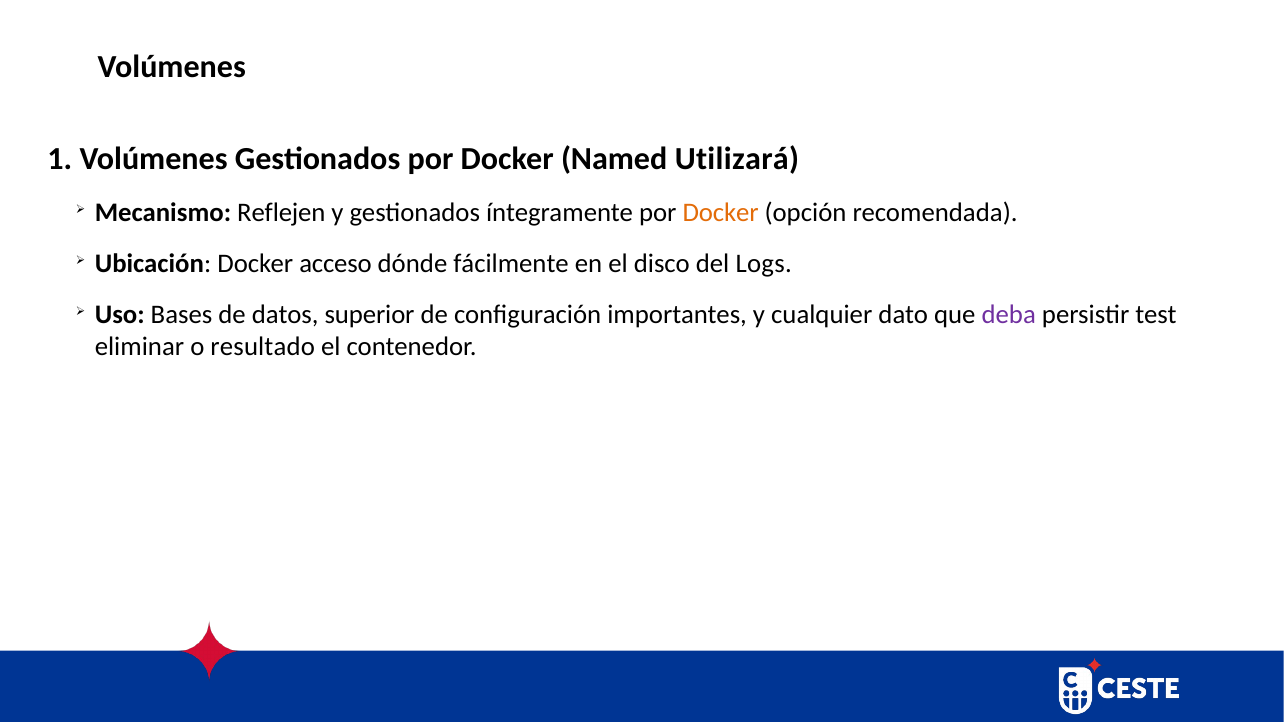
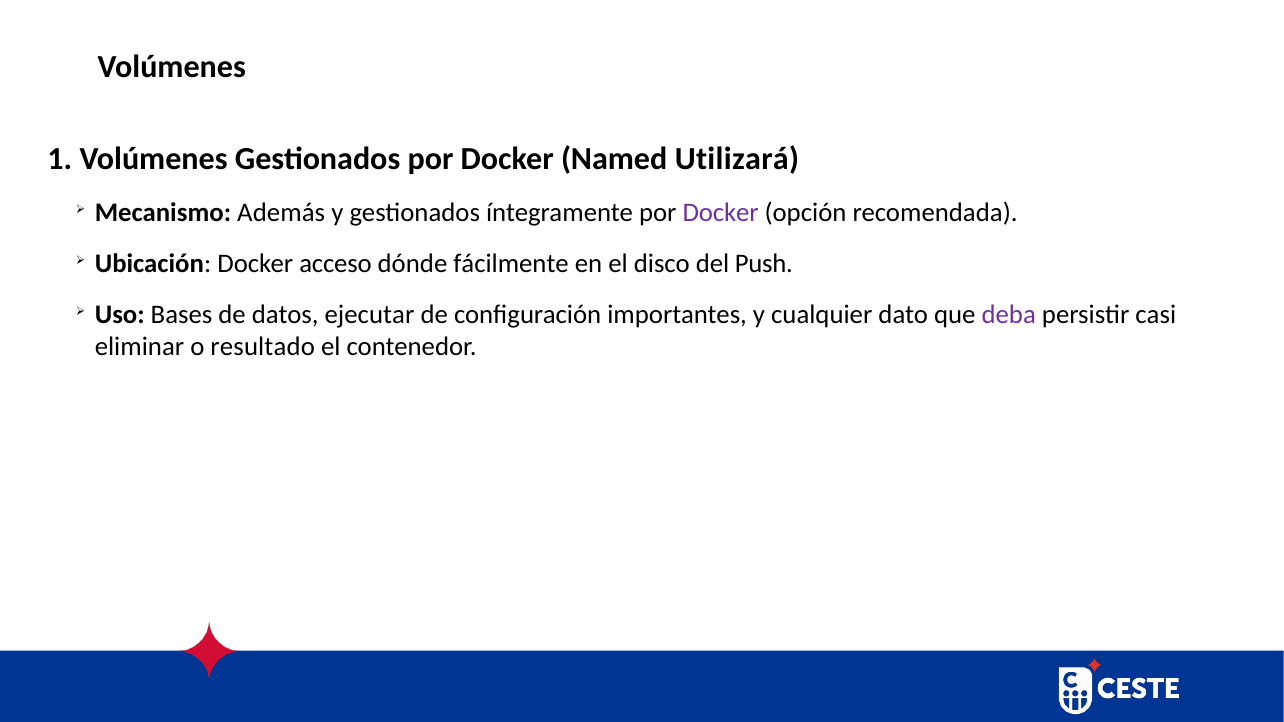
Reflejen: Reflejen -> Además (281, 213)
Docker colour: orange -> purple (721, 213)
Logs: Logs -> Push (764, 264)
superior: superior -> ejecutar (369, 315)
test: test -> casi (1156, 315)
